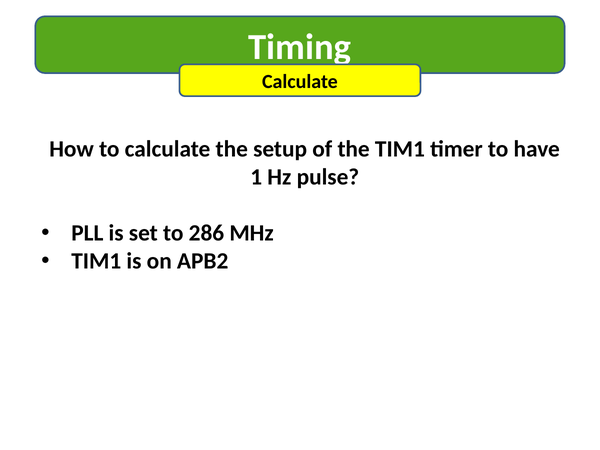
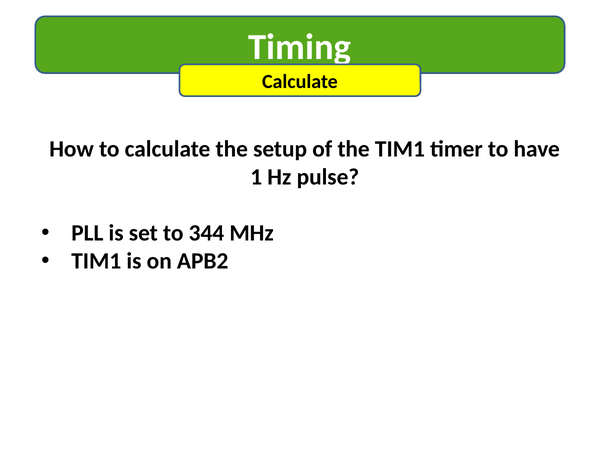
286: 286 -> 344 (206, 233)
